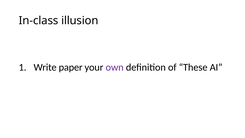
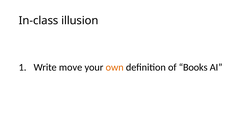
paper: paper -> move (71, 67)
own colour: purple -> orange (115, 67)
These: These -> Books (193, 67)
